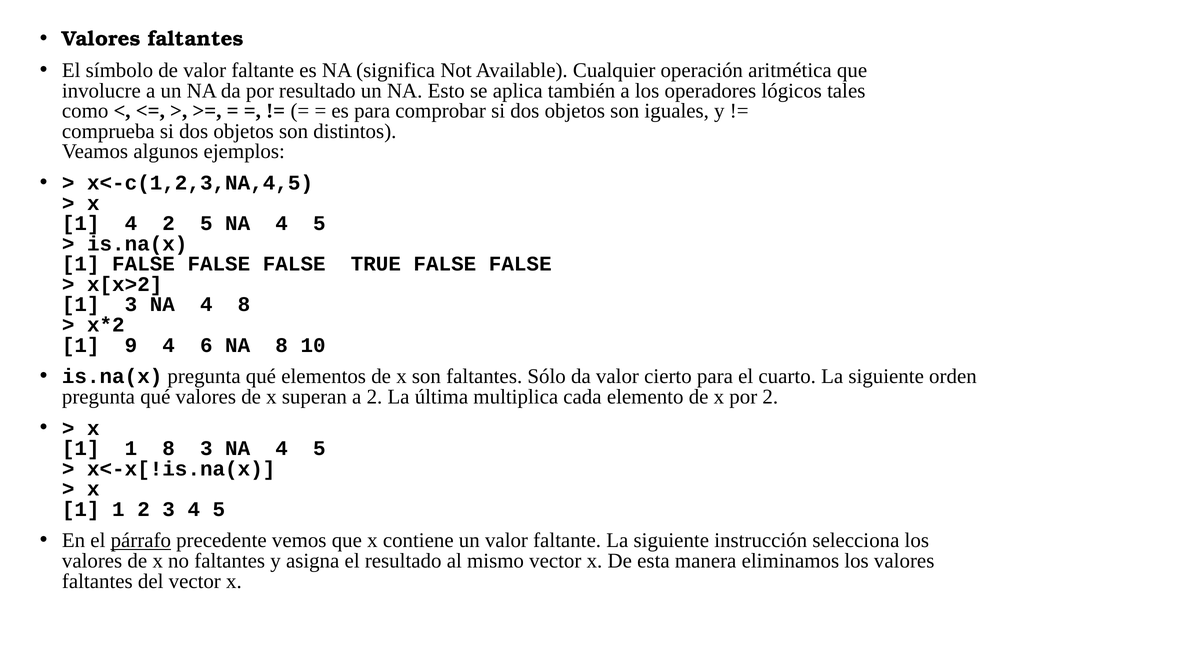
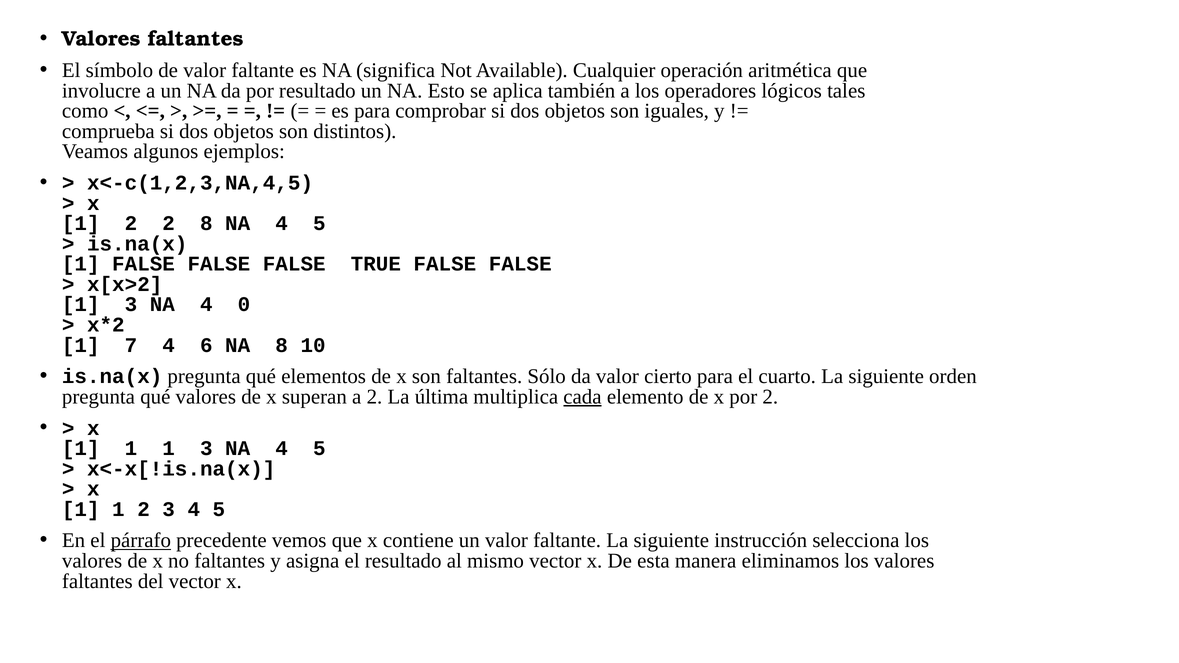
4: 4 -> 2 (131, 223)
2 5: 5 -> 8 (206, 223)
4 8: 8 -> 0 (244, 305)
9: 9 -> 7 (131, 345)
cada underline: none -> present (582, 397)
1 1 8: 8 -> 1 (169, 449)
